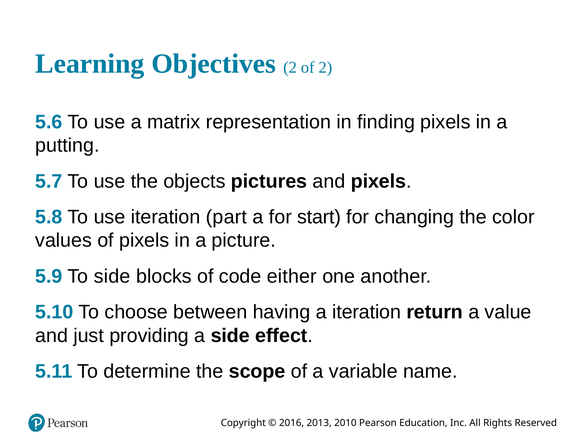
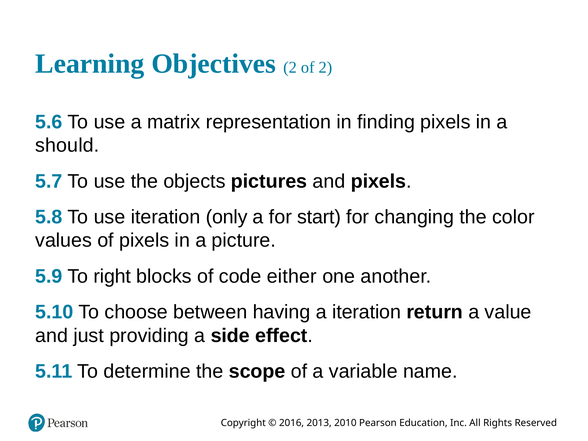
putting: putting -> should (67, 145)
part: part -> only (227, 217)
To side: side -> right (112, 276)
